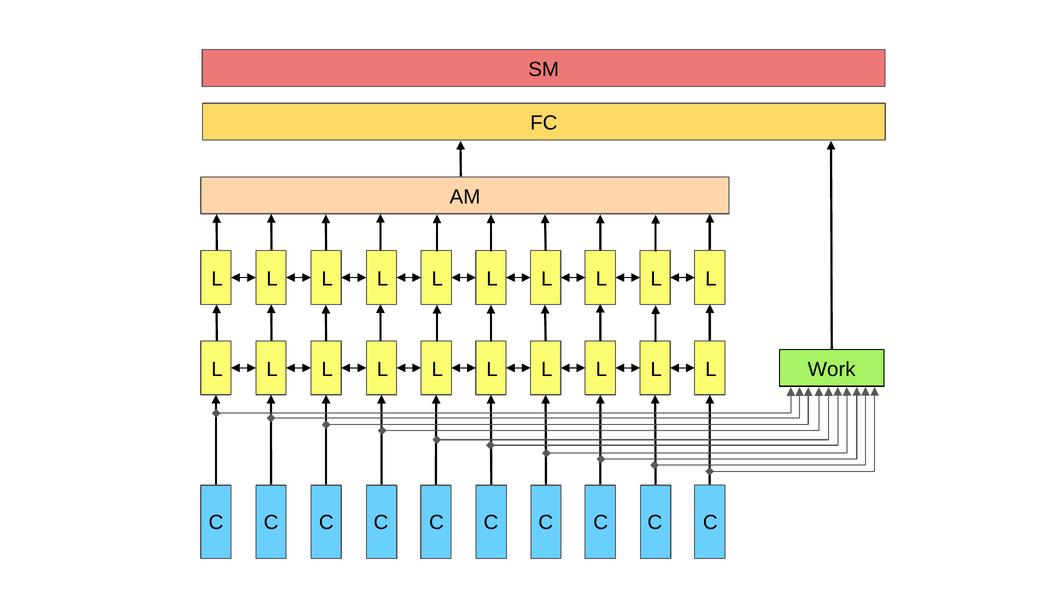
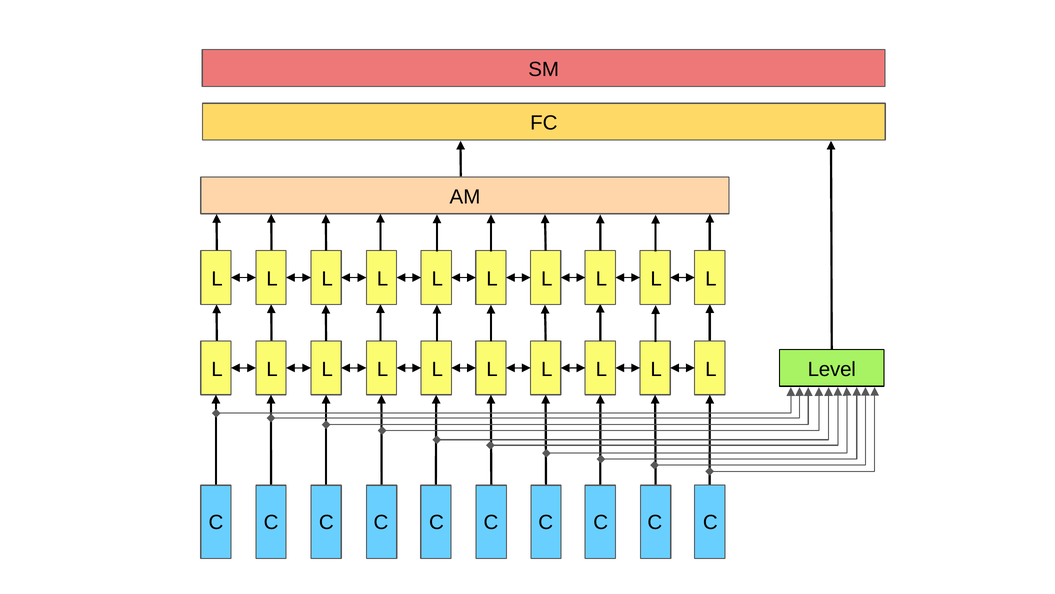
Work: Work -> Level (832, 369)
